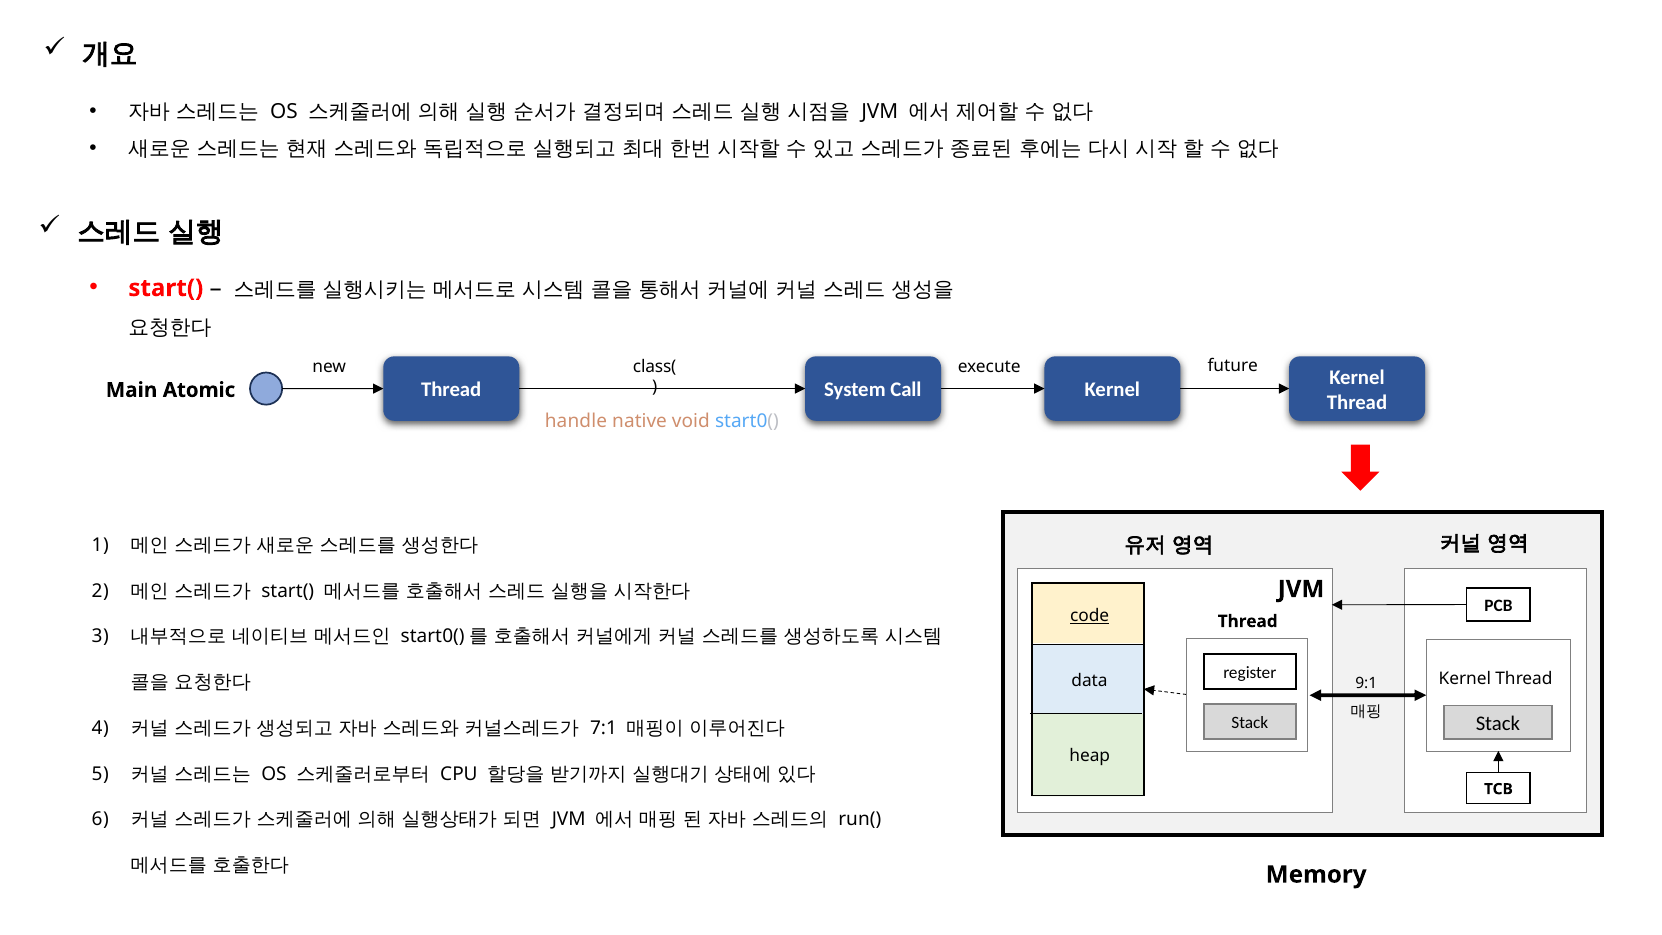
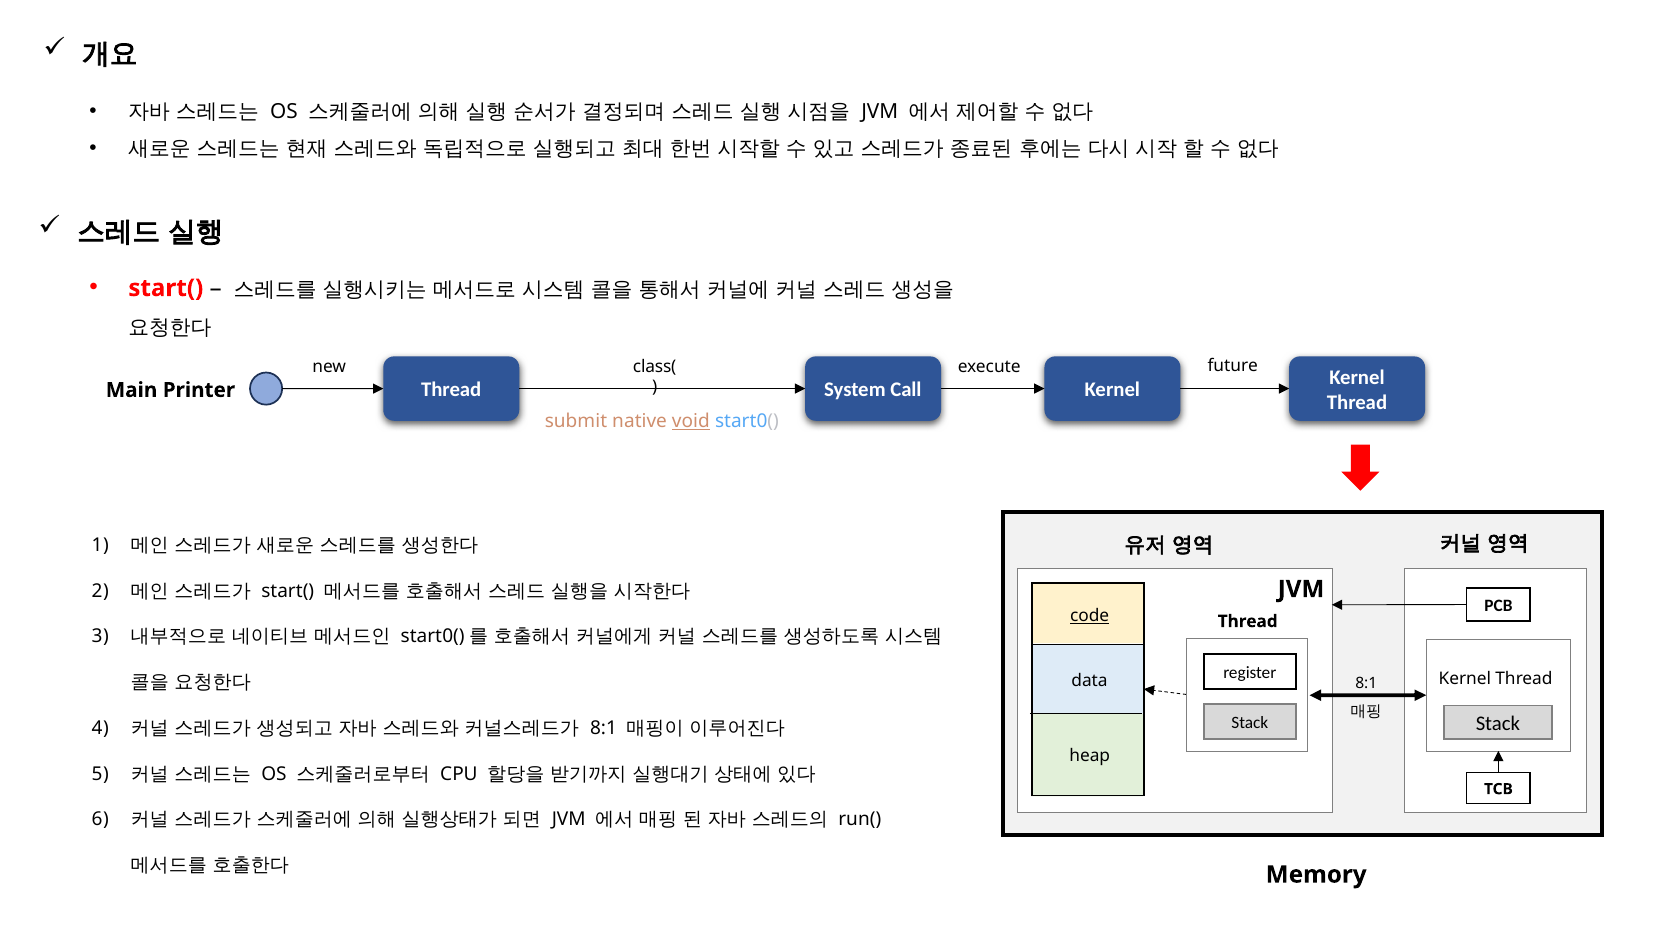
Atomic: Atomic -> Printer (199, 390)
handle: handle -> submit (576, 421)
void underline: none -> present (691, 421)
9:1: 9:1 -> 8:1 (1366, 683)
7:1: 7:1 -> 8:1 (603, 728)
